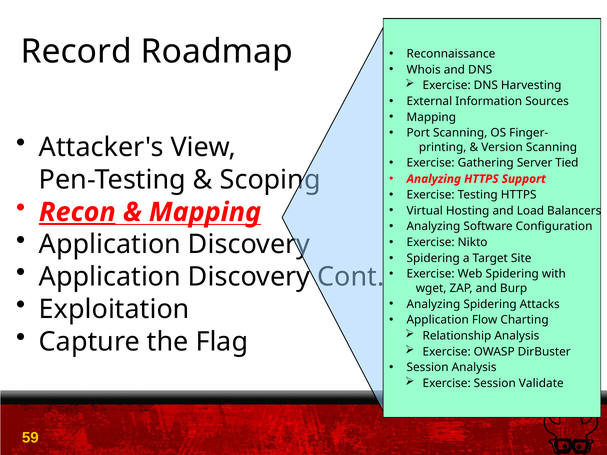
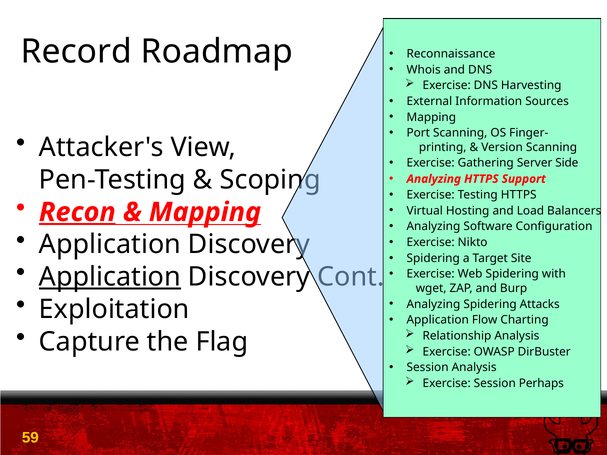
Tied: Tied -> Side (567, 163)
Application underline: none -> present (110, 277)
Validate: Validate -> Perhaps (541, 384)
